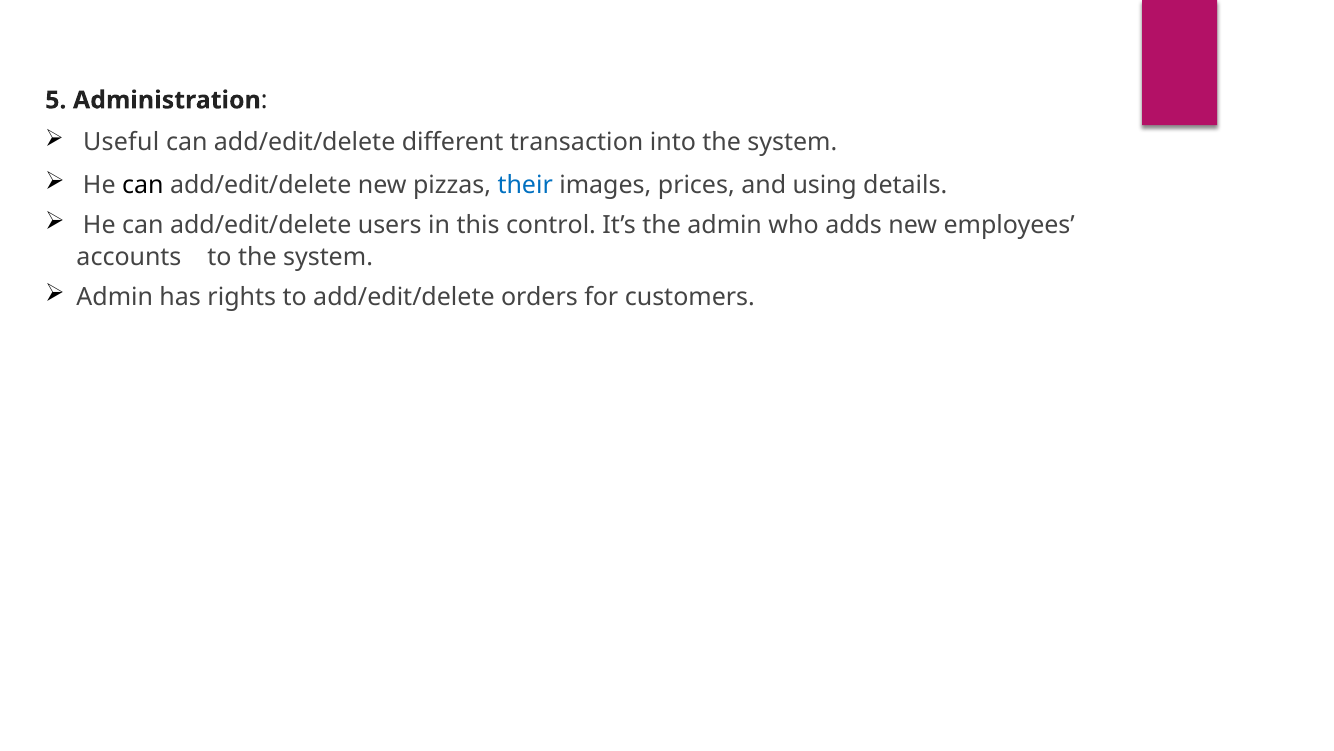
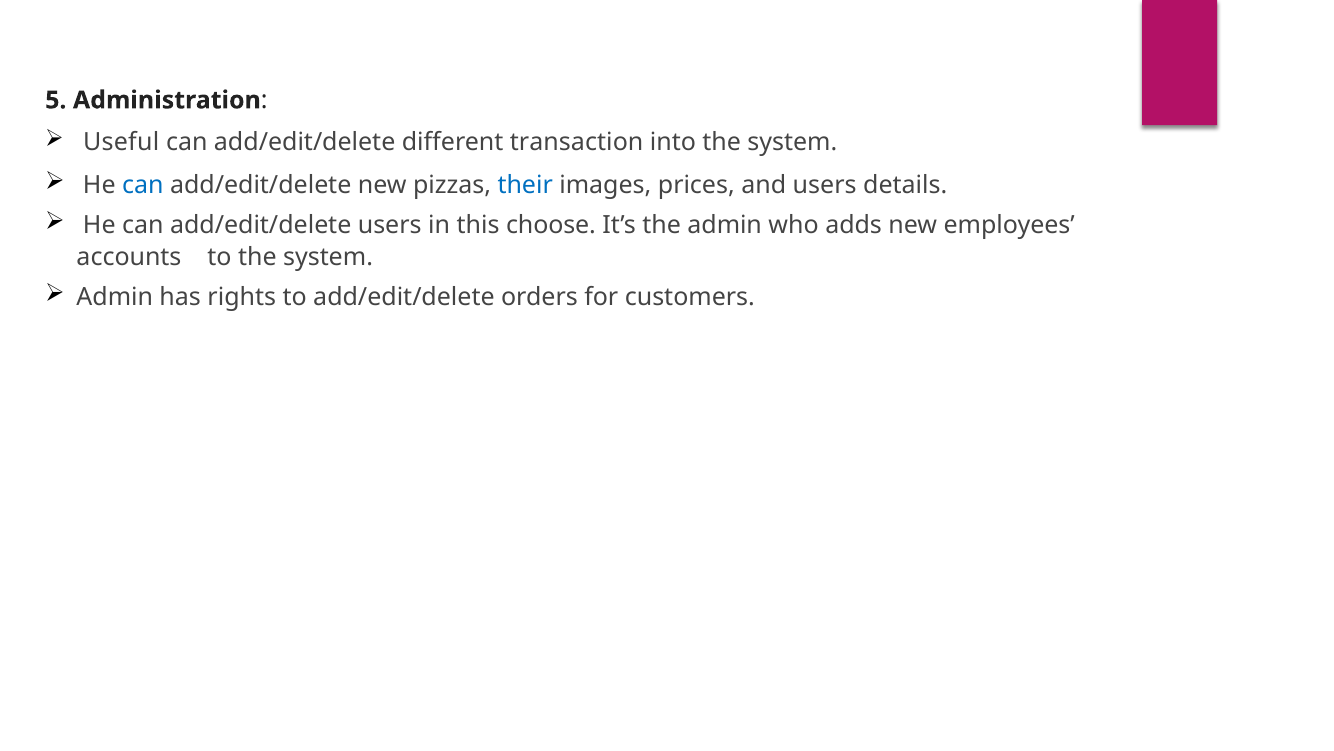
can colour: black -> blue (143, 185)
and using: using -> users (825, 185)
control: control -> choose (551, 225)
